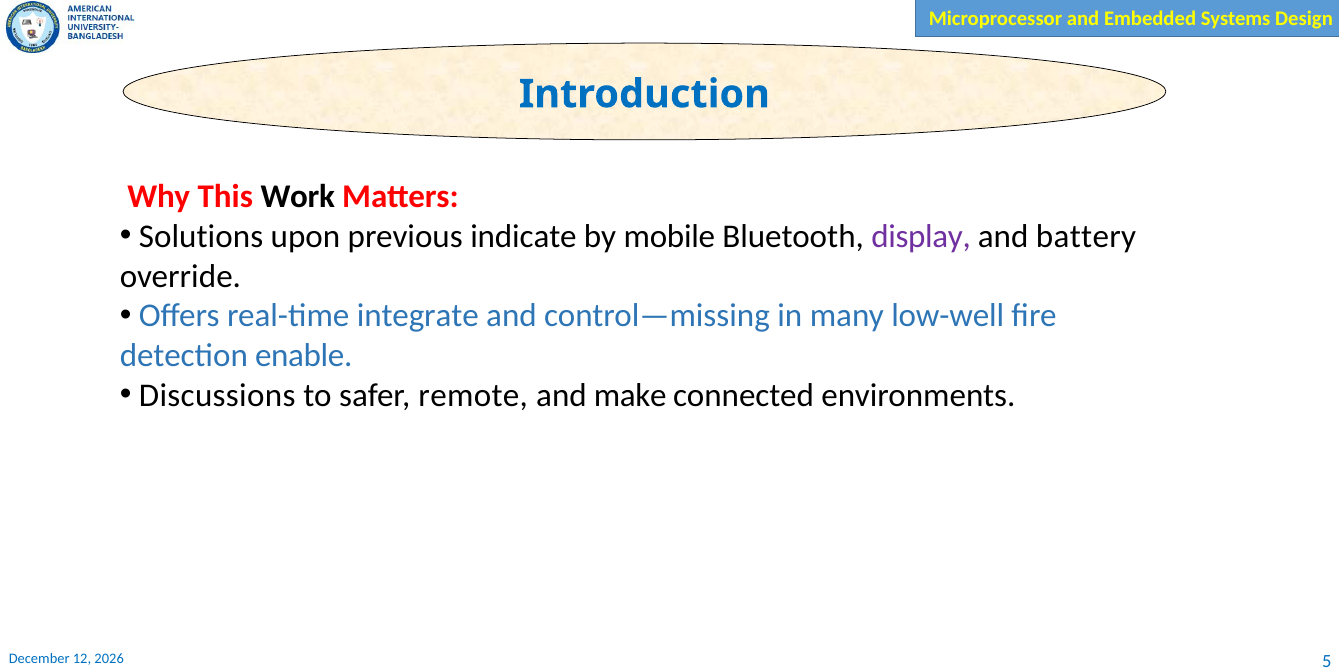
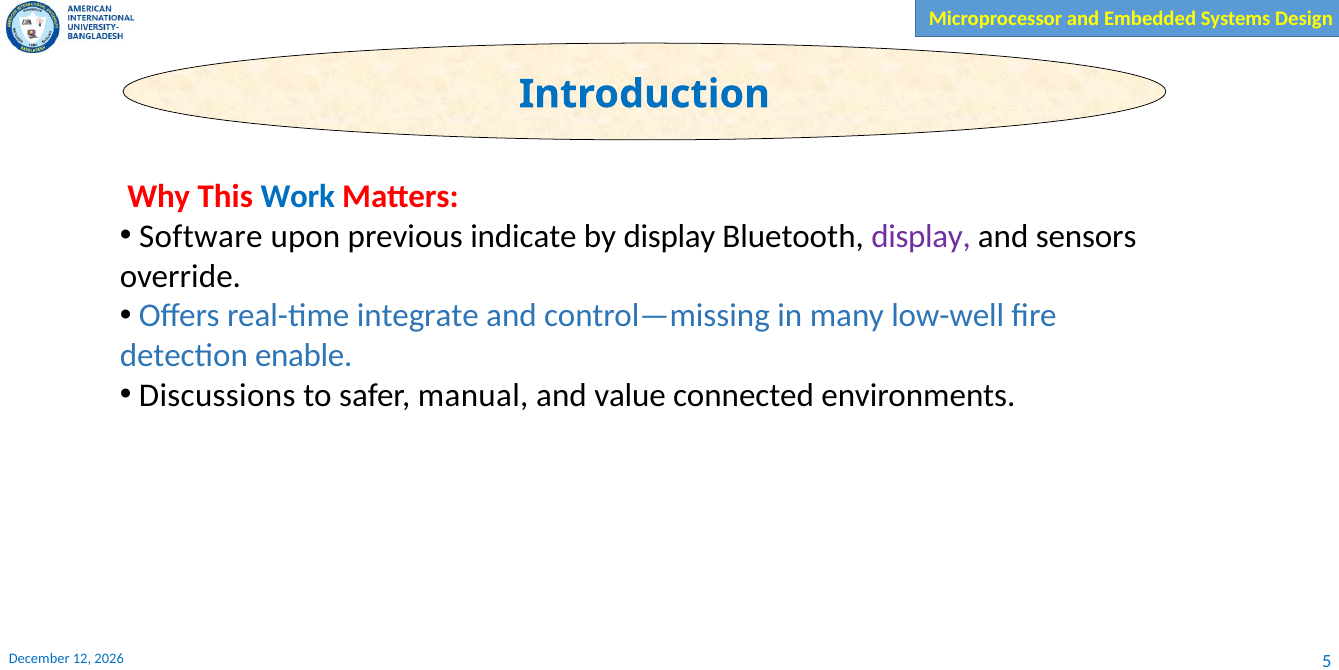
Work colour: black -> blue (298, 197)
Solutions: Solutions -> Software (201, 236)
by mobile: mobile -> display (669, 236)
battery: battery -> sensors (1086, 236)
remote: remote -> manual (473, 395)
make: make -> value (630, 395)
